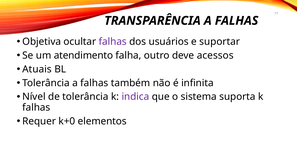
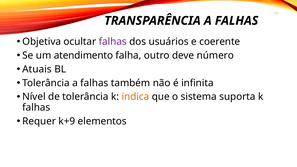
suportar: suportar -> coerente (220, 42)
acessos: acessos -> número (215, 55)
indica colour: purple -> orange (135, 97)
k+0: k+0 -> k+9 (67, 121)
